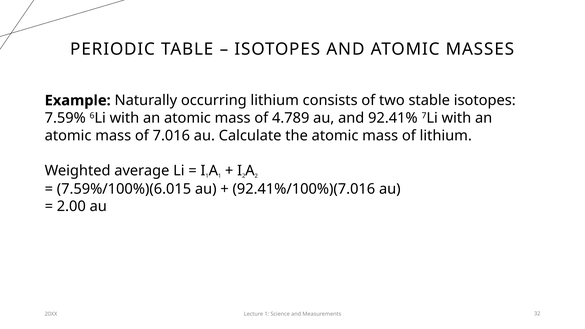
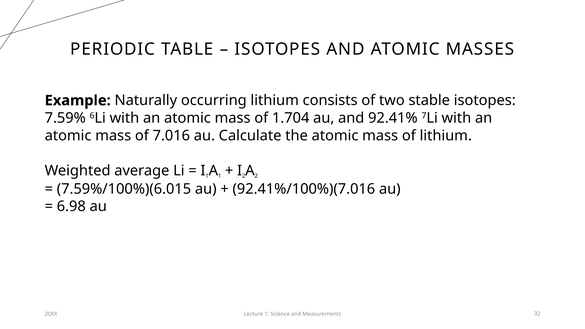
4.789: 4.789 -> 1.704 (291, 118)
2.00: 2.00 -> 6.98 (71, 206)
